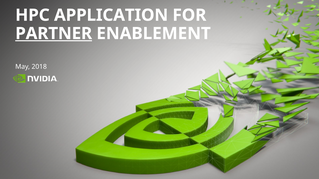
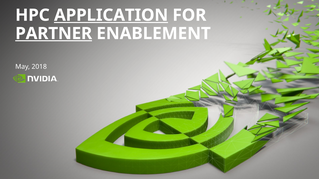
APPLICATION underline: none -> present (111, 15)
